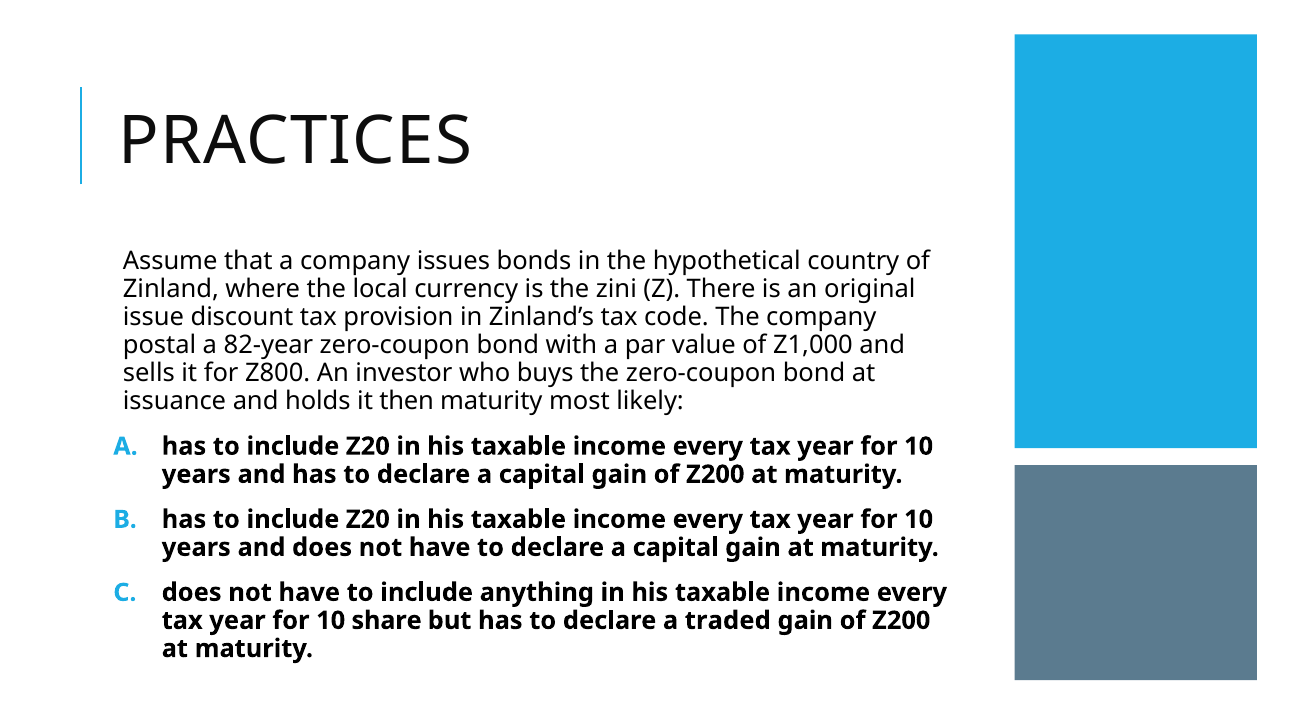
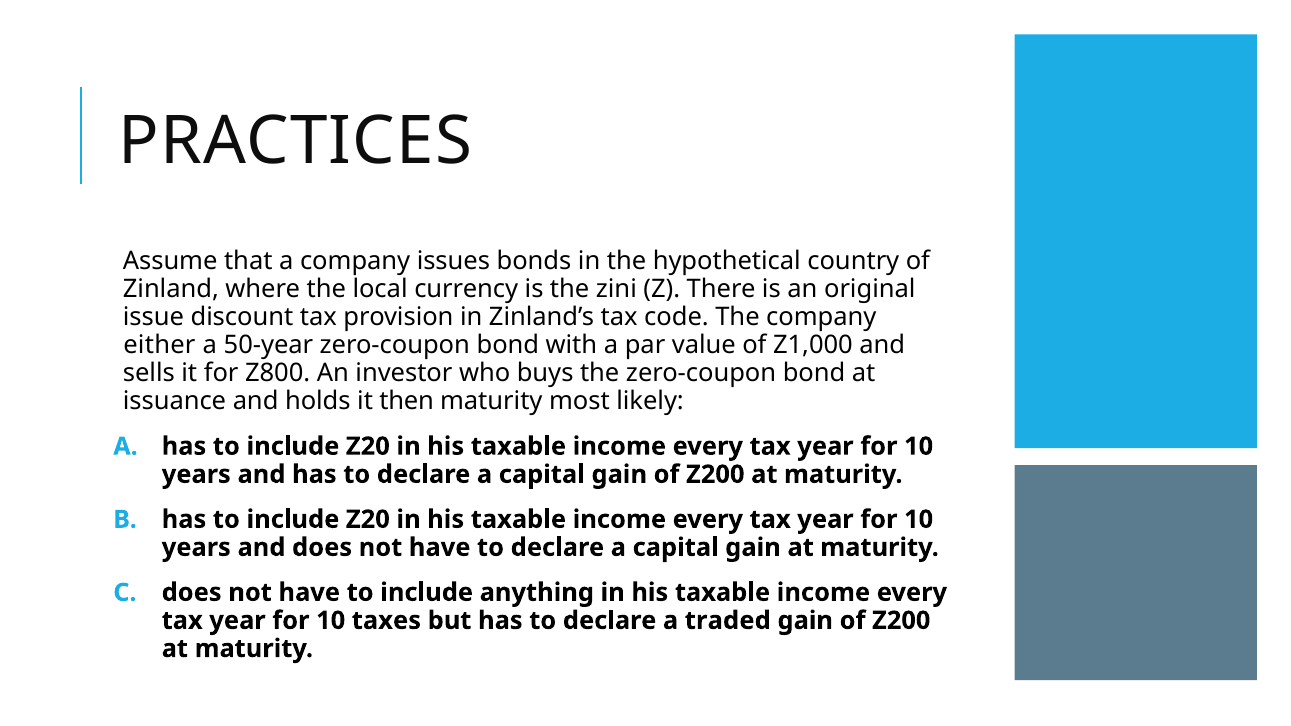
postal: postal -> either (159, 345)
82-year: 82-year -> 50-year (268, 345)
share: share -> taxes (386, 621)
